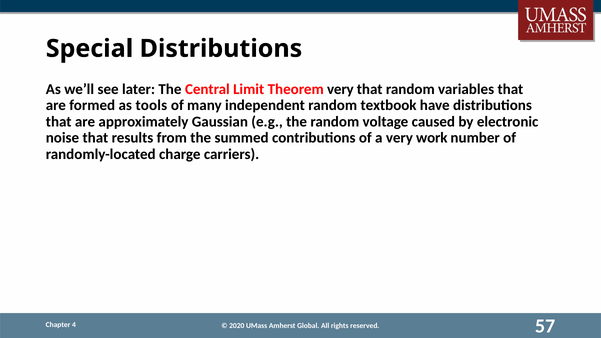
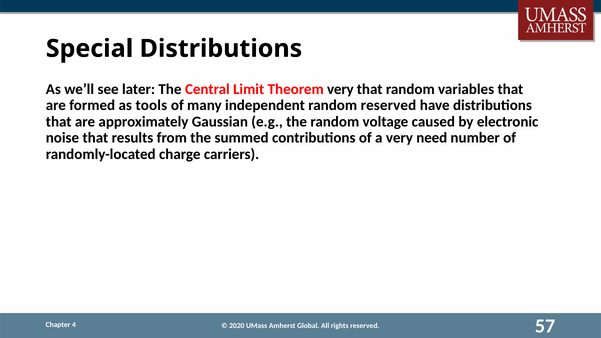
random textbook: textbook -> reserved (388, 105)
work: work -> need (432, 138)
